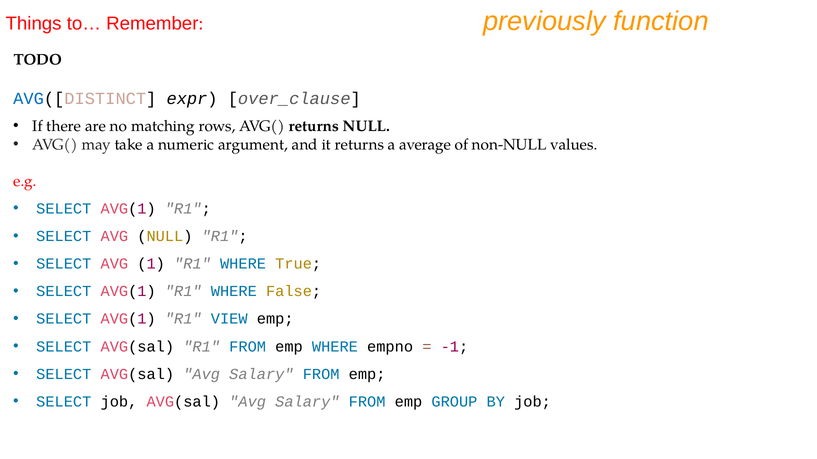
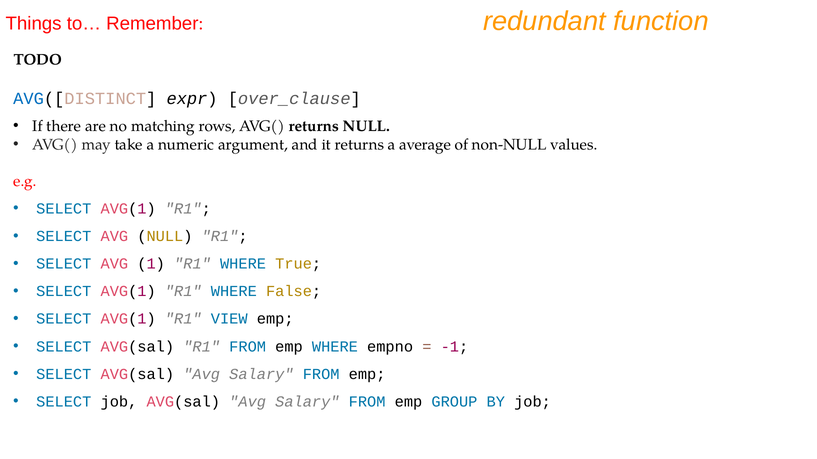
previously: previously -> redundant (544, 21)
